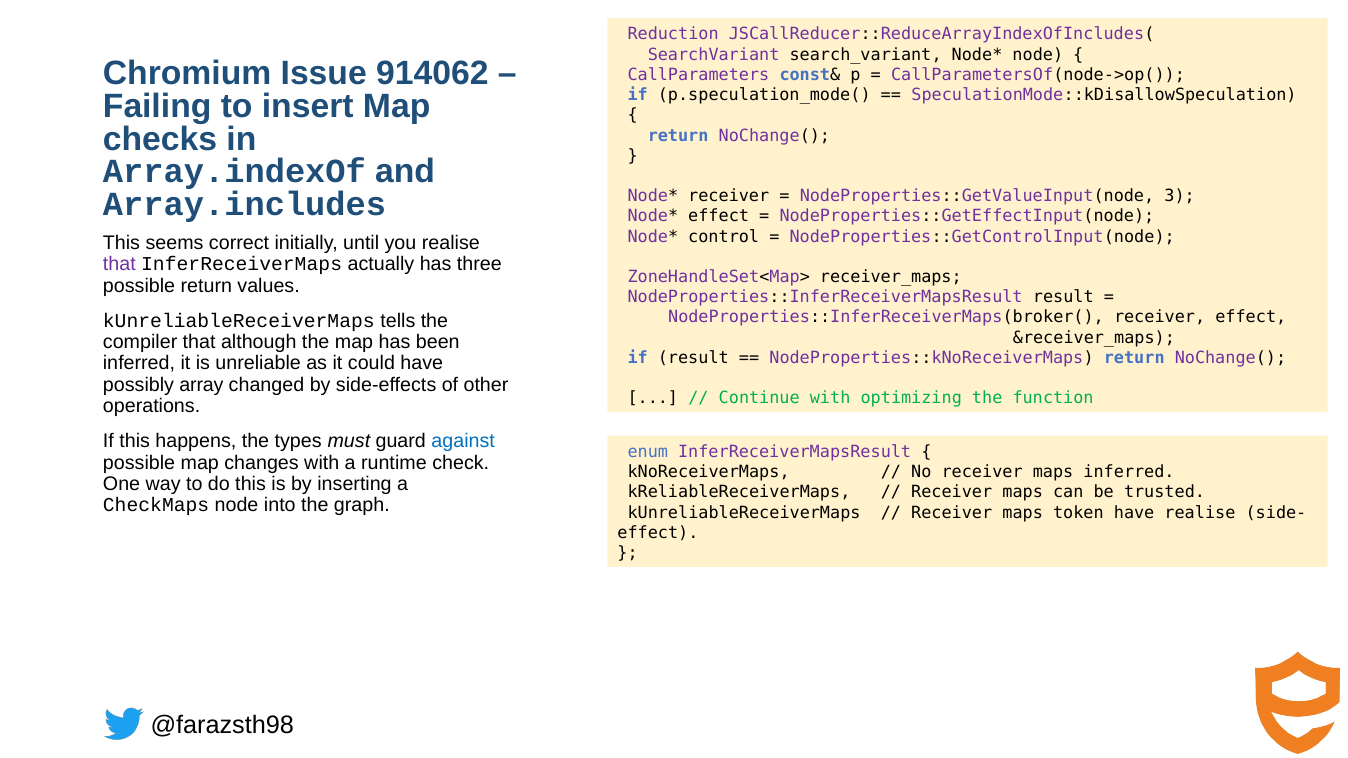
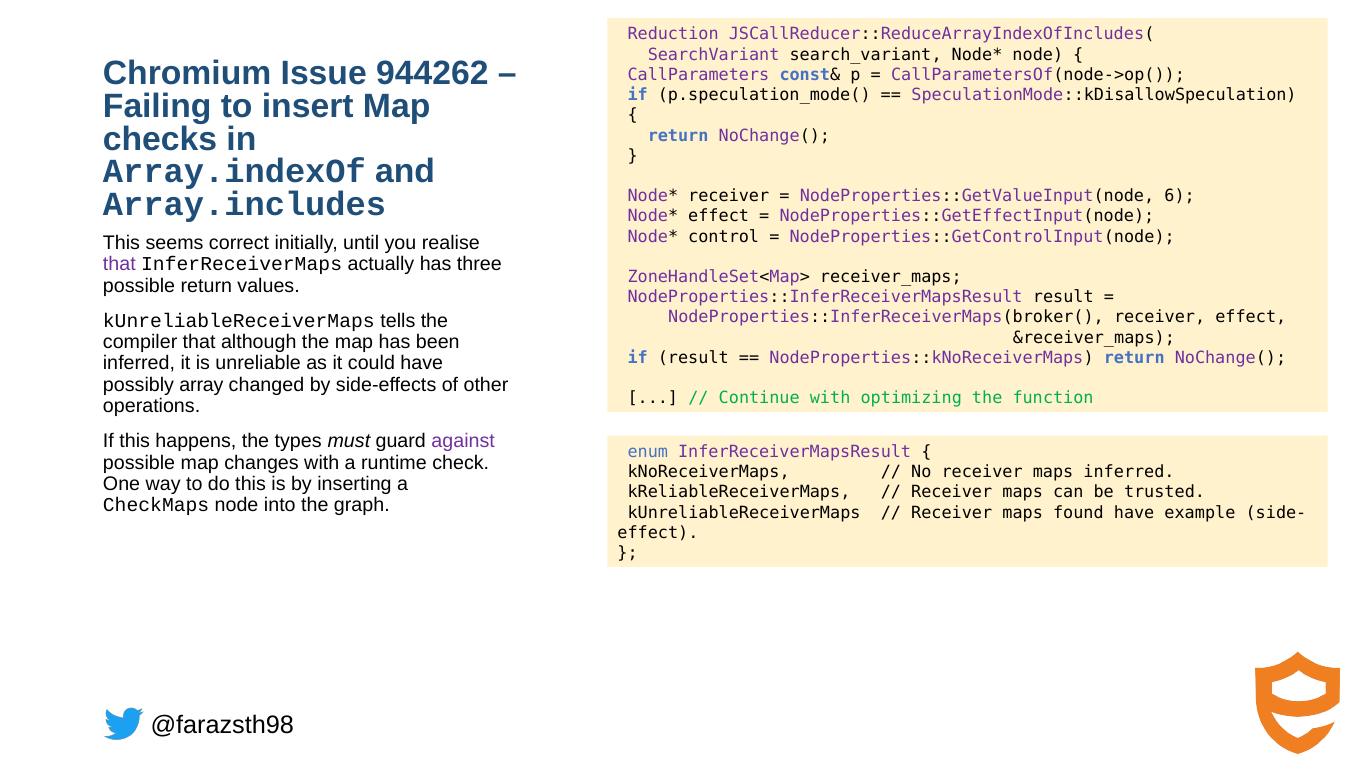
914062: 914062 -> 944262 (432, 74)
3: 3 -> 6 (1180, 196)
against colour: blue -> purple (463, 442)
token: token -> found (1078, 513)
have realise: realise -> example (1200, 513)
